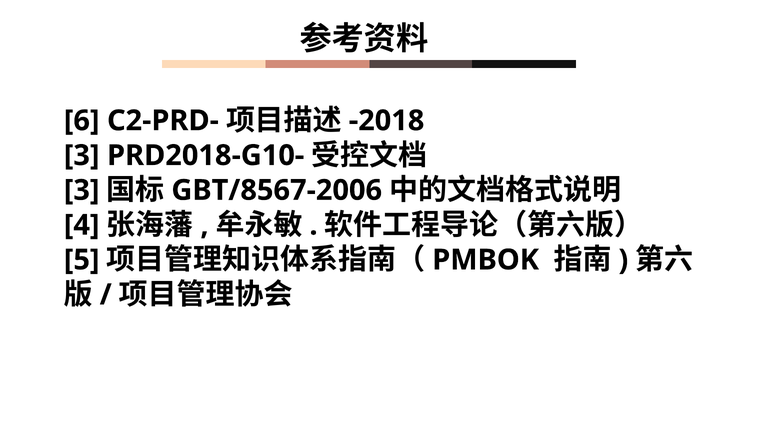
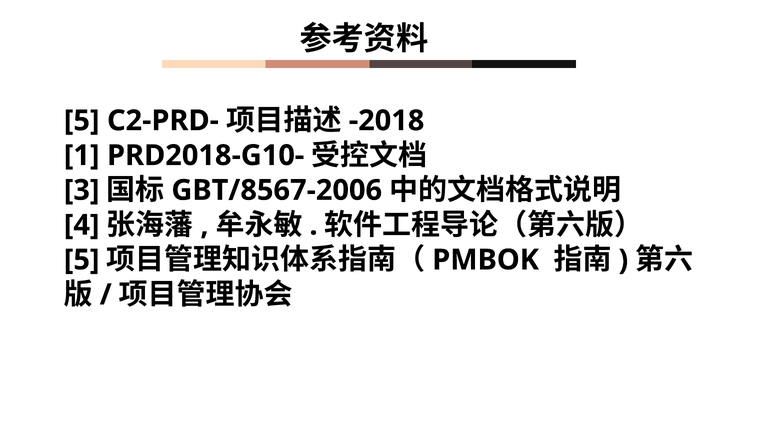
6: 6 -> 5 (82, 121)
3: 3 -> 1 (82, 155)
